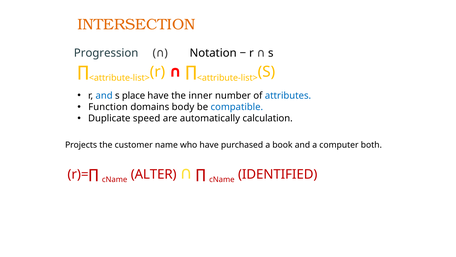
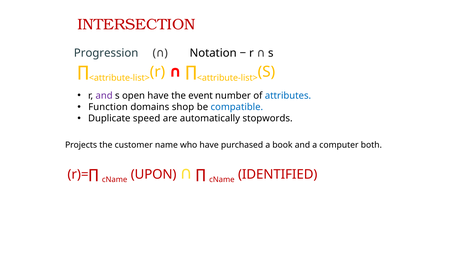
INTERSECTION colour: orange -> red (136, 24)
and colour: blue -> purple (104, 95)
place: place -> open (133, 95)
inner: inner -> event (201, 95)
body: body -> shop (183, 107)
calculation: calculation -> stopwords (268, 118)
ALTER: ALTER -> UPON (154, 174)
